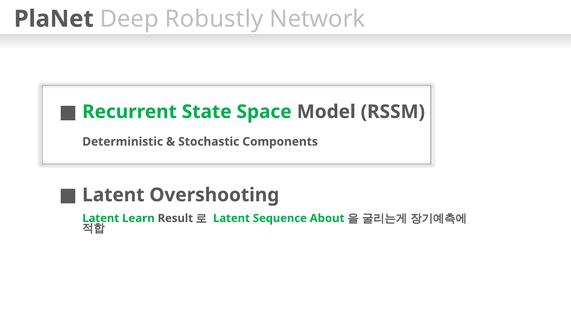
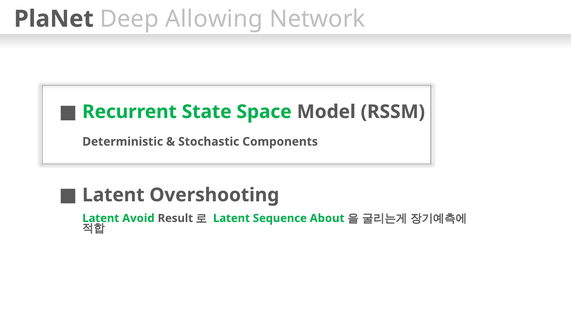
Robustly: Robustly -> Allowing (214, 19)
Learn: Learn -> Avoid (138, 218)
